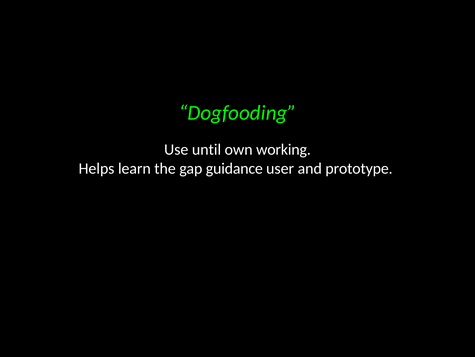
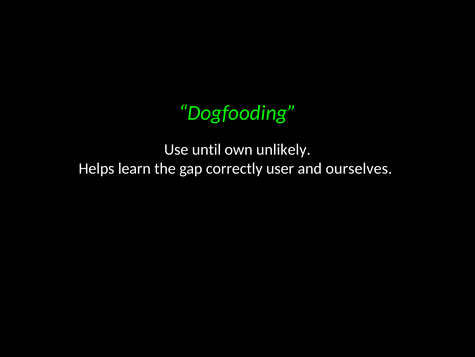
working: working -> unlikely (283, 149)
guidance: guidance -> correctly (234, 168)
prototype: prototype -> ourselves (359, 168)
